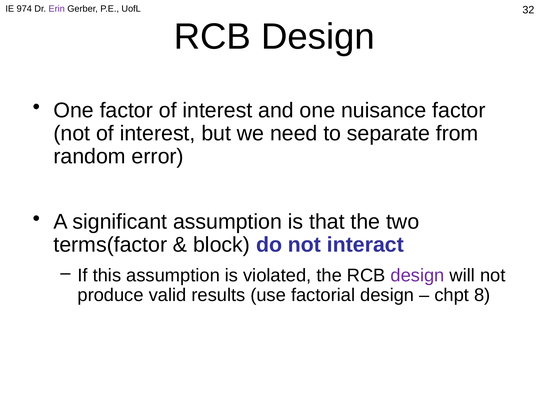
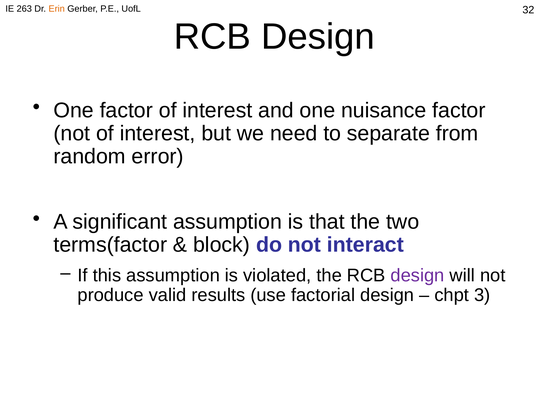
974: 974 -> 263 (24, 9)
Erin colour: purple -> orange (57, 9)
8: 8 -> 3 (482, 295)
